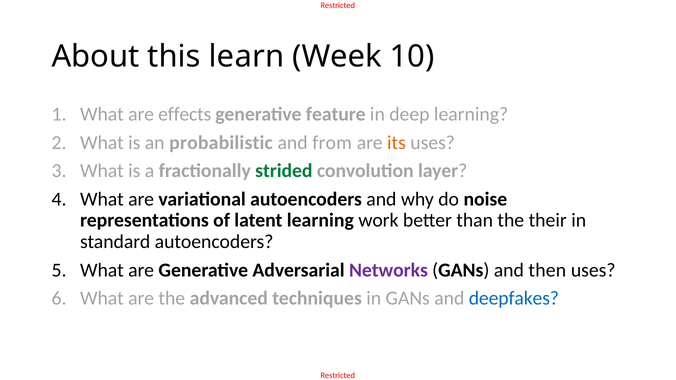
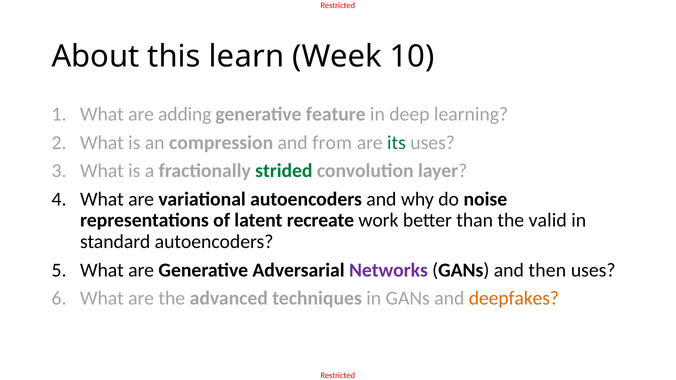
effects: effects -> adding (185, 114)
probabilistic: probabilistic -> compression (221, 143)
its colour: orange -> green (396, 143)
latent learning: learning -> recreate (320, 221)
their: their -> valid (548, 221)
deepfakes colour: blue -> orange (514, 299)
